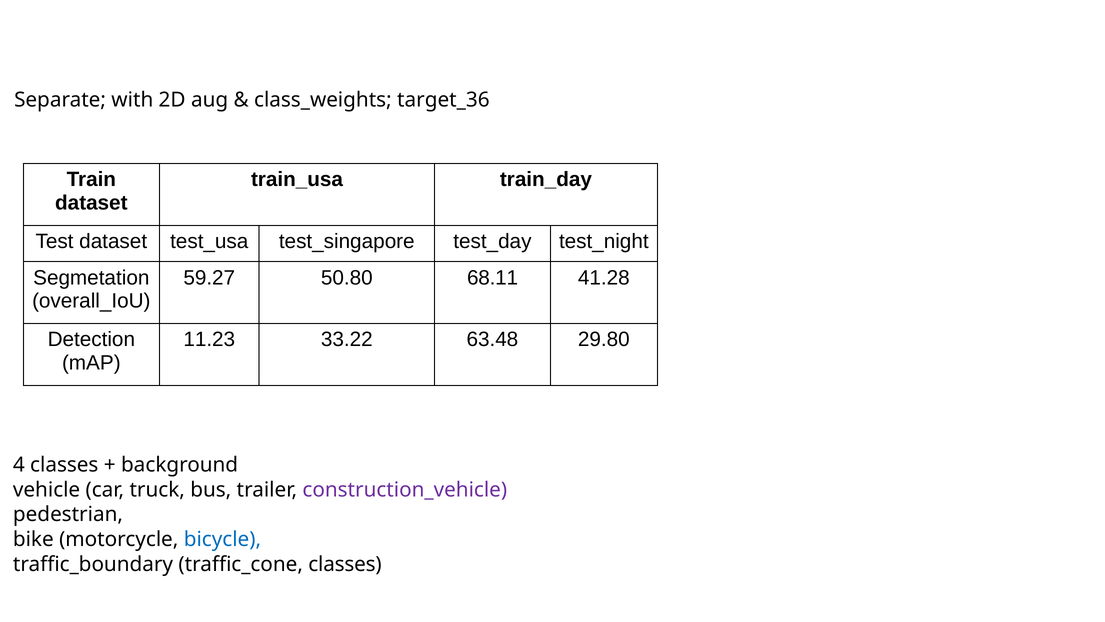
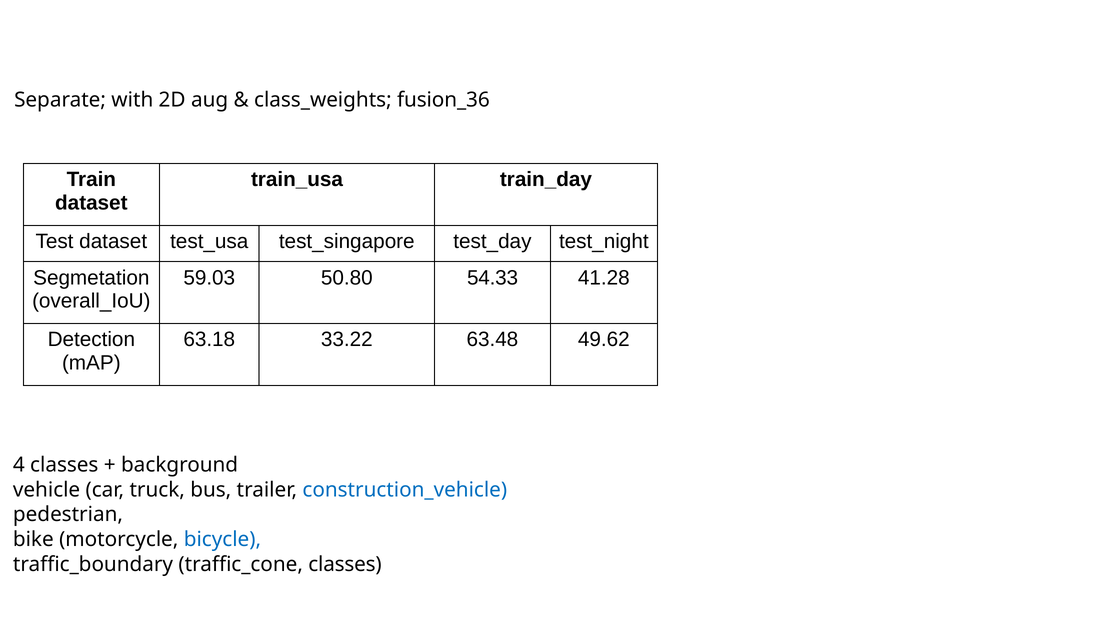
target_36: target_36 -> fusion_36 (443, 100)
59.27: 59.27 -> 59.03 (209, 278)
68.11: 68.11 -> 54.33 (493, 278)
11.23: 11.23 -> 63.18 (209, 339)
29.80: 29.80 -> 49.62 (604, 339)
construction_vehicle colour: purple -> blue (405, 489)
